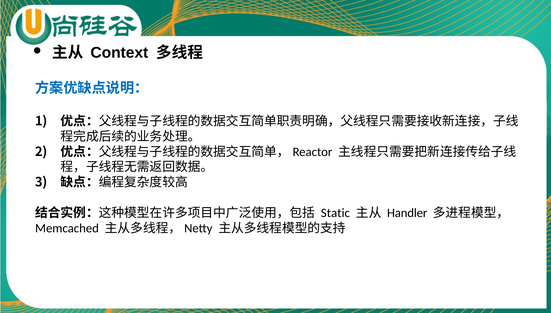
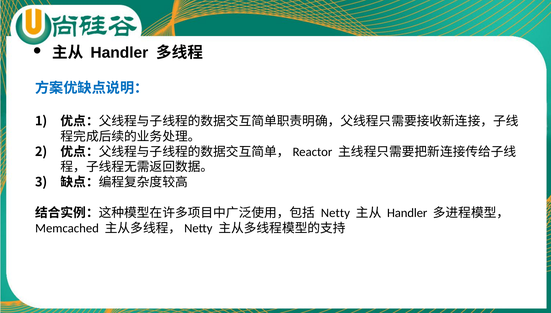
Context: Context -> Handler (119, 53)
Static: Static -> Netty (335, 213)
